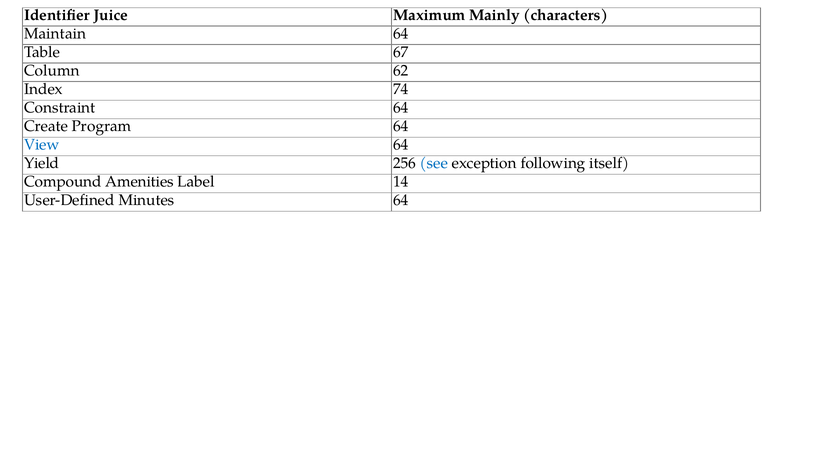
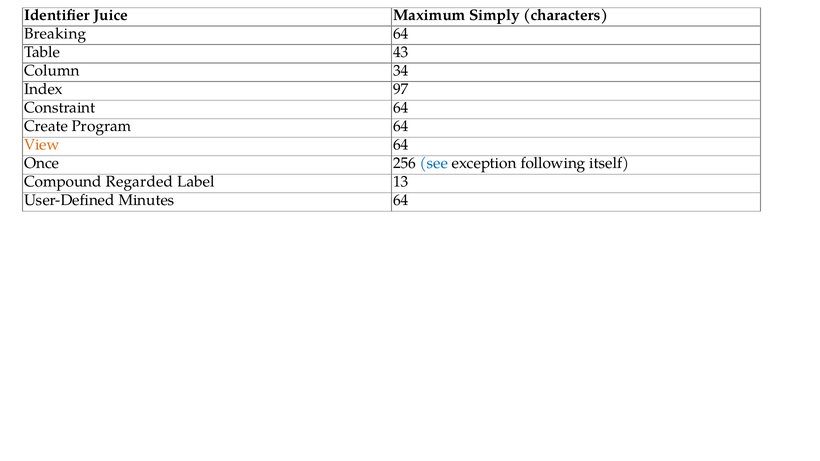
Mainly: Mainly -> Simply (494, 15)
Maintain: Maintain -> Breaking (55, 34)
67: 67 -> 43 (401, 52)
62: 62 -> 34 (401, 71)
74: 74 -> 97 (401, 89)
View colour: blue -> orange (42, 145)
Yield: Yield -> Once (42, 163)
Amenities: Amenities -> Regarded (139, 182)
14: 14 -> 13 (401, 182)
